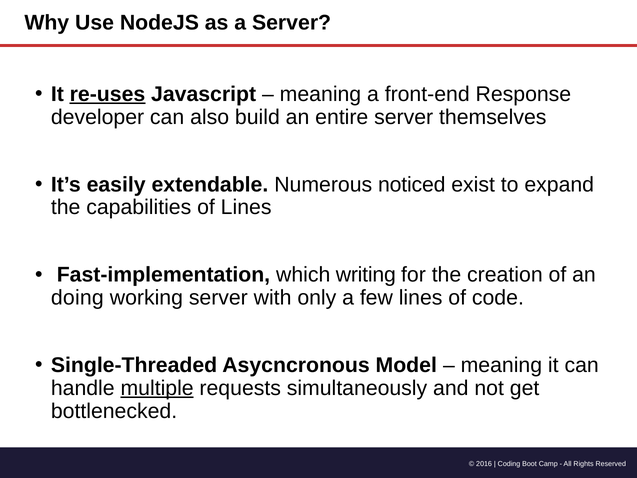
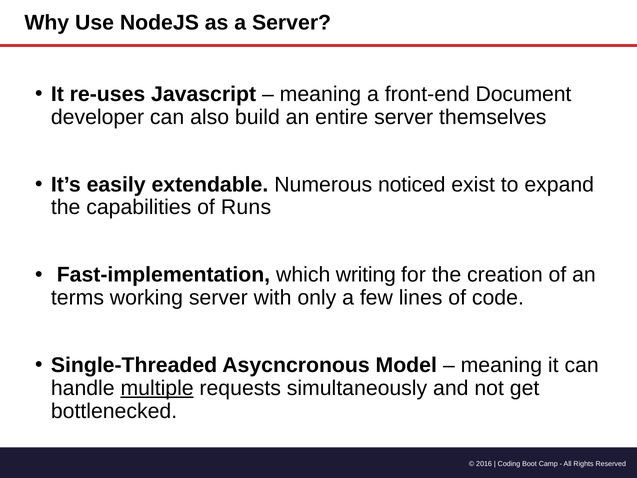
re-uses underline: present -> none (107, 94)
Response: Response -> Document (523, 94)
of Lines: Lines -> Runs (246, 207)
doing: doing -> terms (77, 298)
